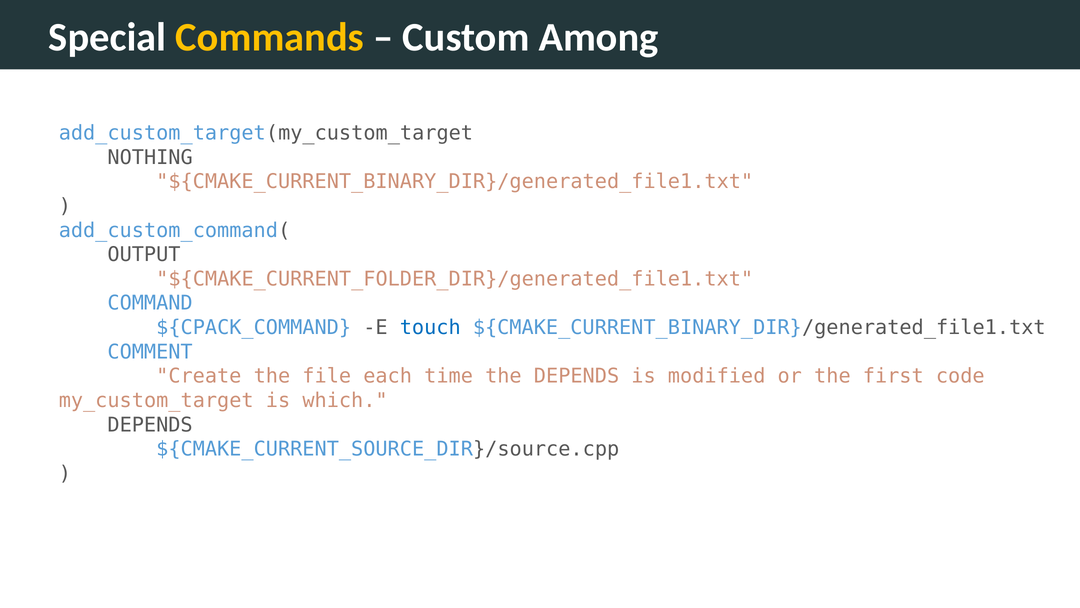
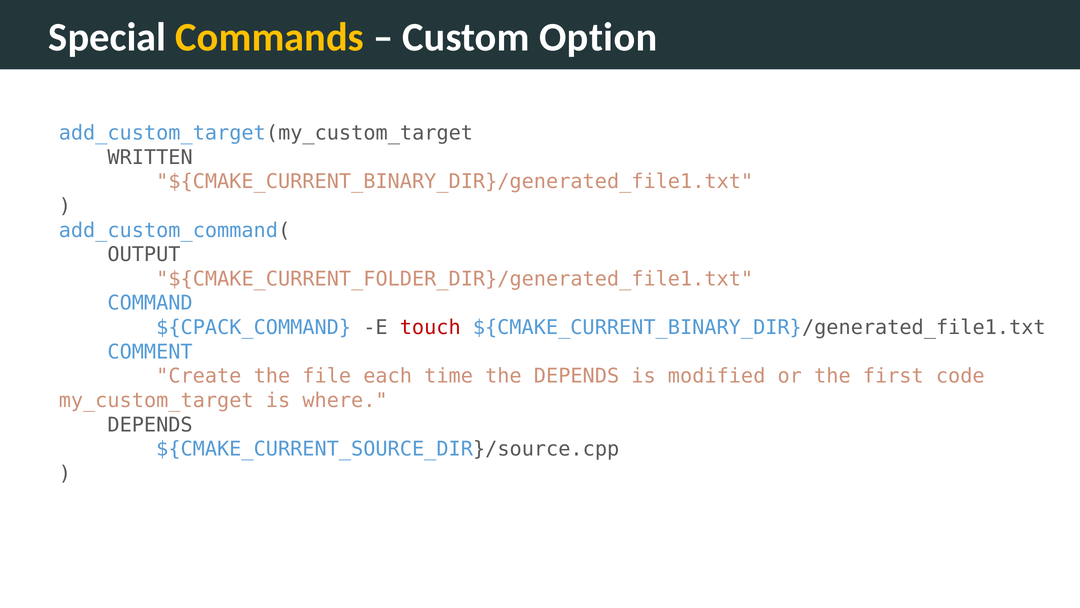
Among: Among -> Option (598, 37)
NOTHING: NOTHING -> WRITTEN (150, 157)
touch colour: blue -> red (430, 327)
which: which -> where (345, 400)
